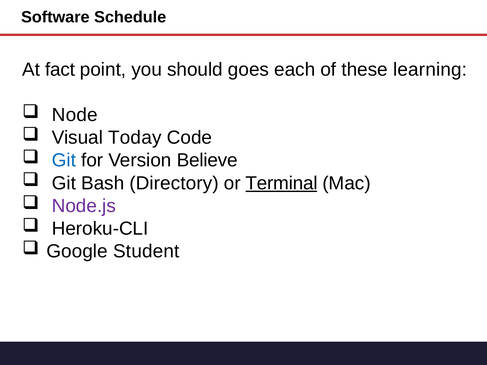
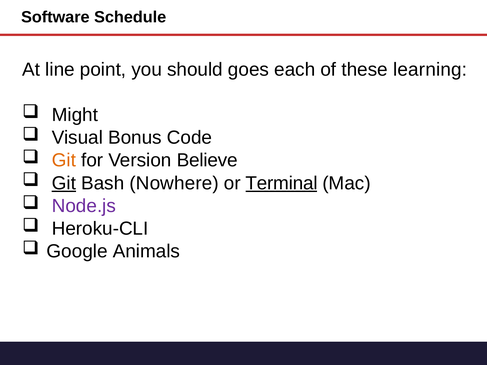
fact: fact -> line (60, 70)
Node: Node -> Might (75, 115)
Today: Today -> Bonus (135, 138)
Git colour: blue -> orange (64, 161)
Git underline: none -> present (64, 183)
Directory: Directory -> Nowhere (174, 183)
Student: Student -> Animals (146, 251)
